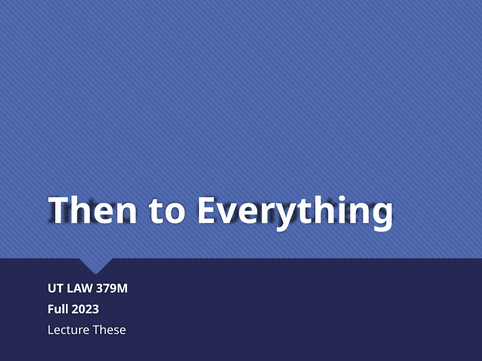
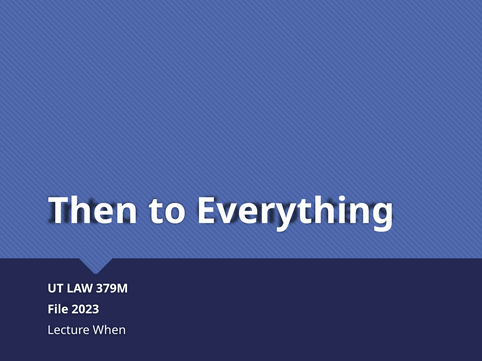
Full: Full -> File (58, 310)
These: These -> When (109, 331)
